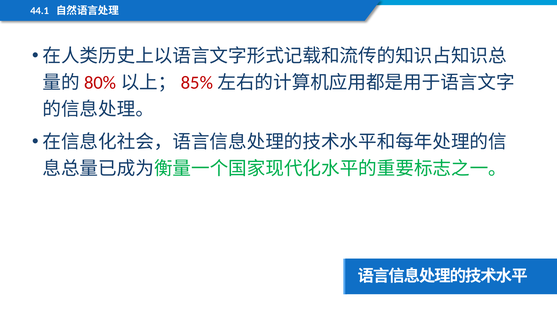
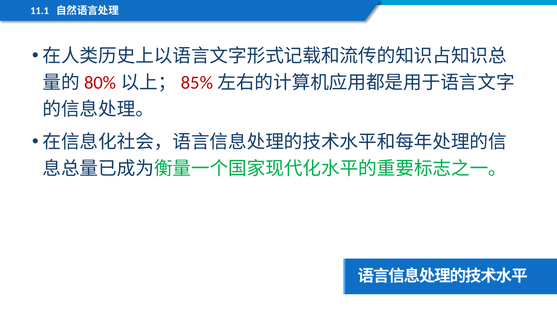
44.1: 44.1 -> 11.1 (40, 11)
